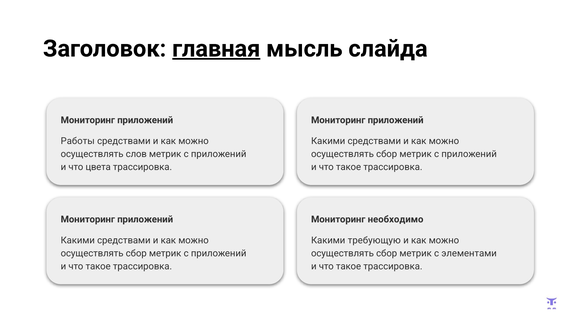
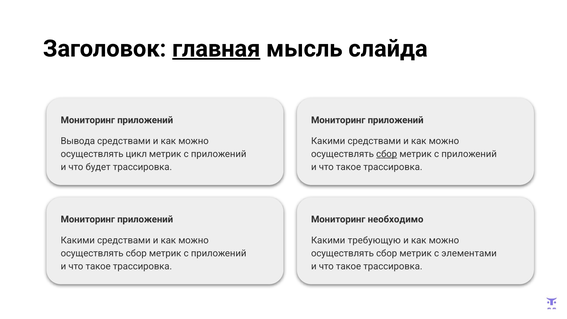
Работы: Работы -> Вывода (78, 141)
слов: слов -> цикл (136, 154)
сбор underline: none -> present (387, 154)
цвета: цвета -> будет (98, 167)
